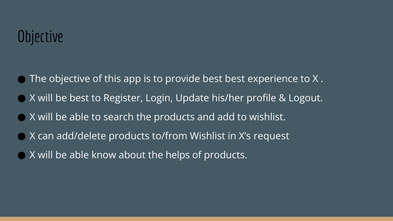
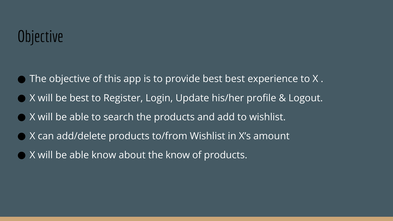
request: request -> amount (271, 136)
the helps: helps -> know (178, 155)
